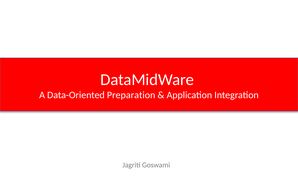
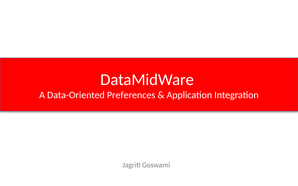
Preparation: Preparation -> Preferences (131, 95)
